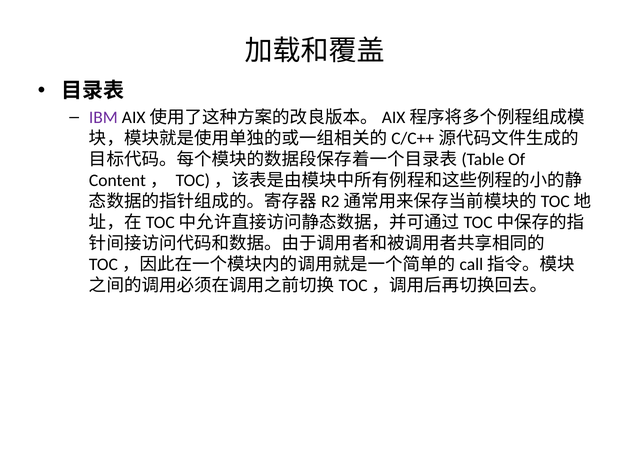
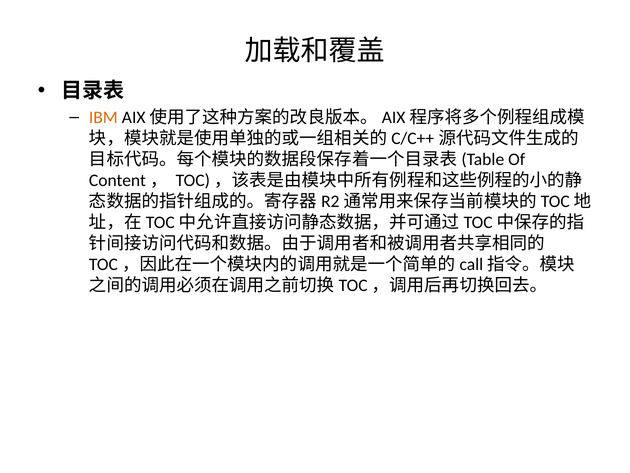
IBM colour: purple -> orange (103, 117)
